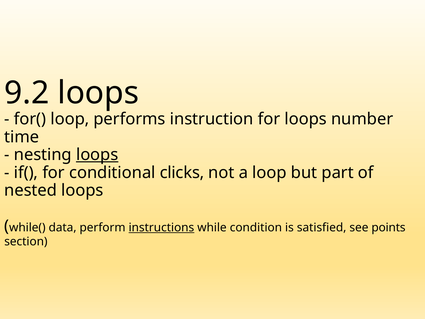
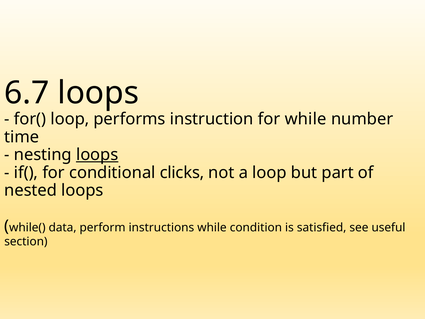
9.2: 9.2 -> 6.7 (27, 93)
for loops: loops -> while (306, 119)
instructions underline: present -> none (161, 228)
points: points -> useful (388, 228)
